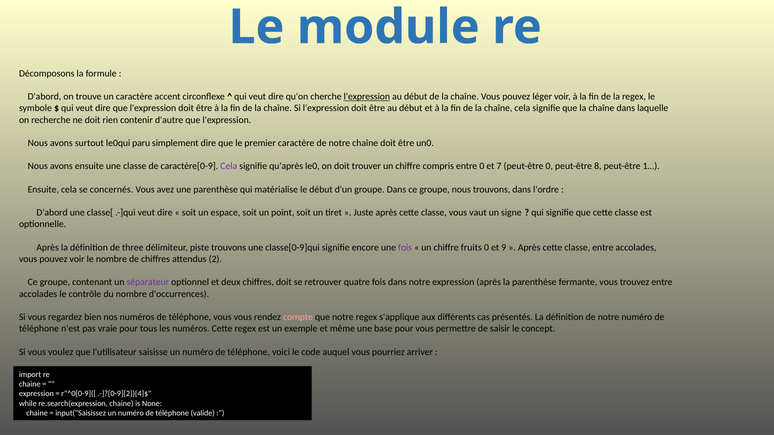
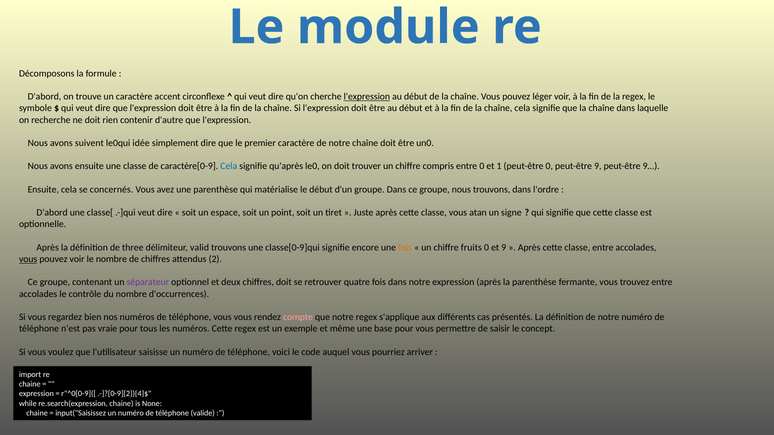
surtout: surtout -> suivent (89, 143)
paru: paru -> idée (141, 143)
Cela colour: purple -> blue (229, 166)
7: 7 -> 1 (499, 166)
peut-être 8: 8 -> 9 (598, 166)
1…: 1… -> 9… (651, 166)
vaut: vaut -> atan (478, 213)
piste: piste -> valid (200, 248)
fois colour: purple -> orange (405, 248)
vous underline: none -> present (28, 259)
